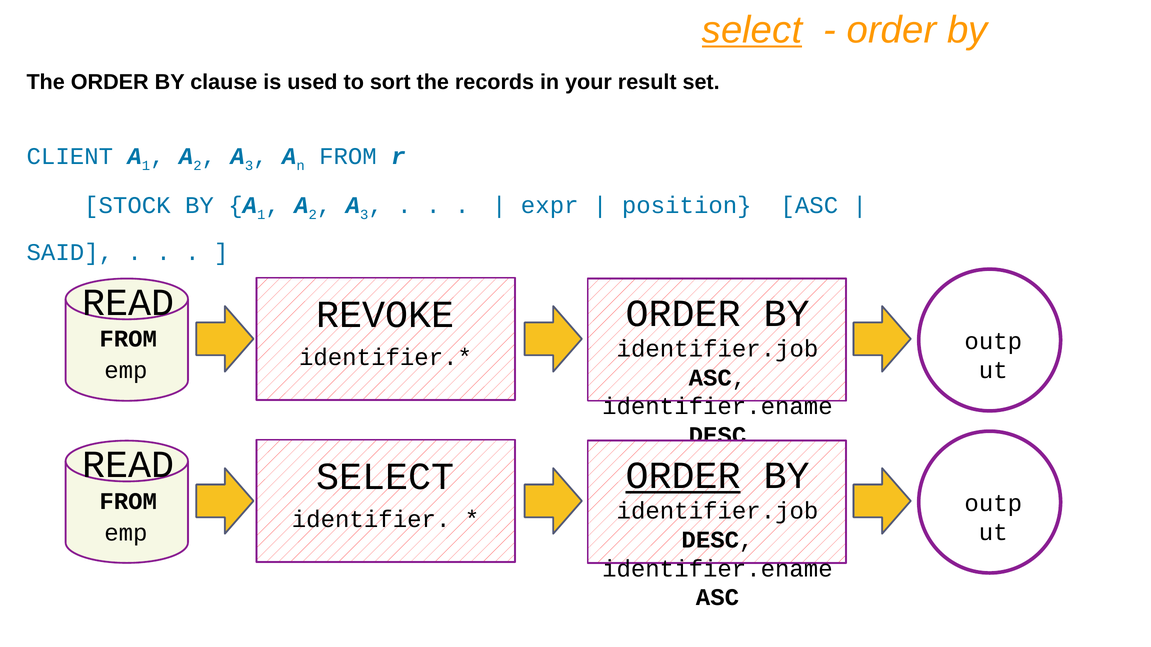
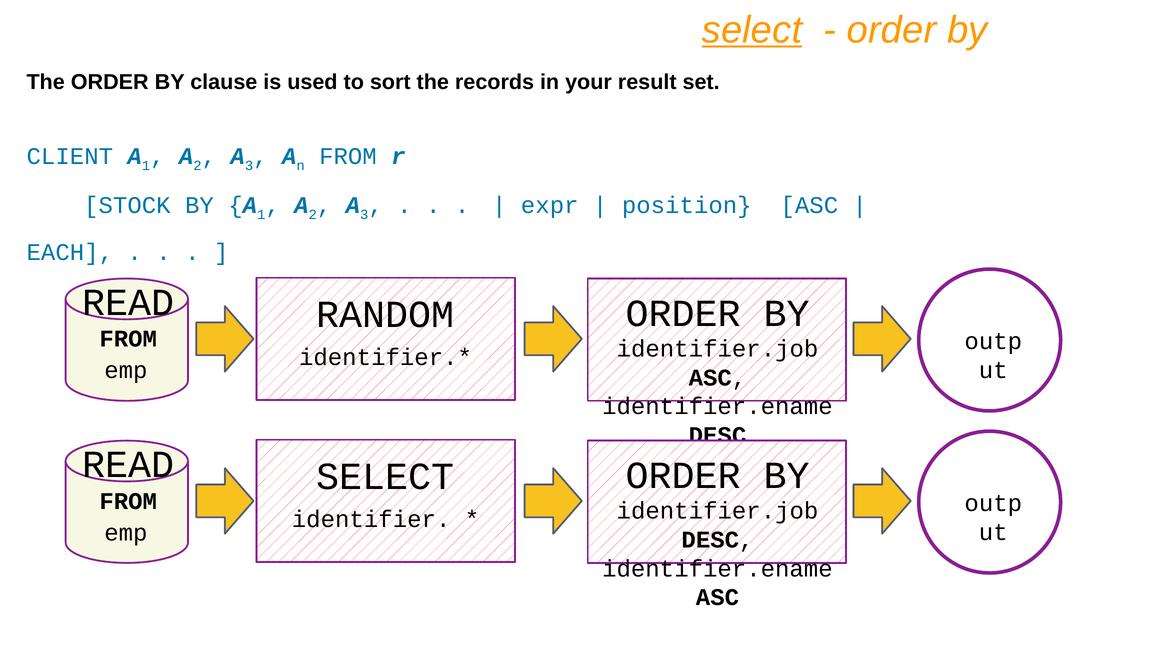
SAID: SAID -> EACH (70, 253)
REVOKE: REVOKE -> RANDOM (385, 315)
ORDER underline: present -> none (683, 476)
